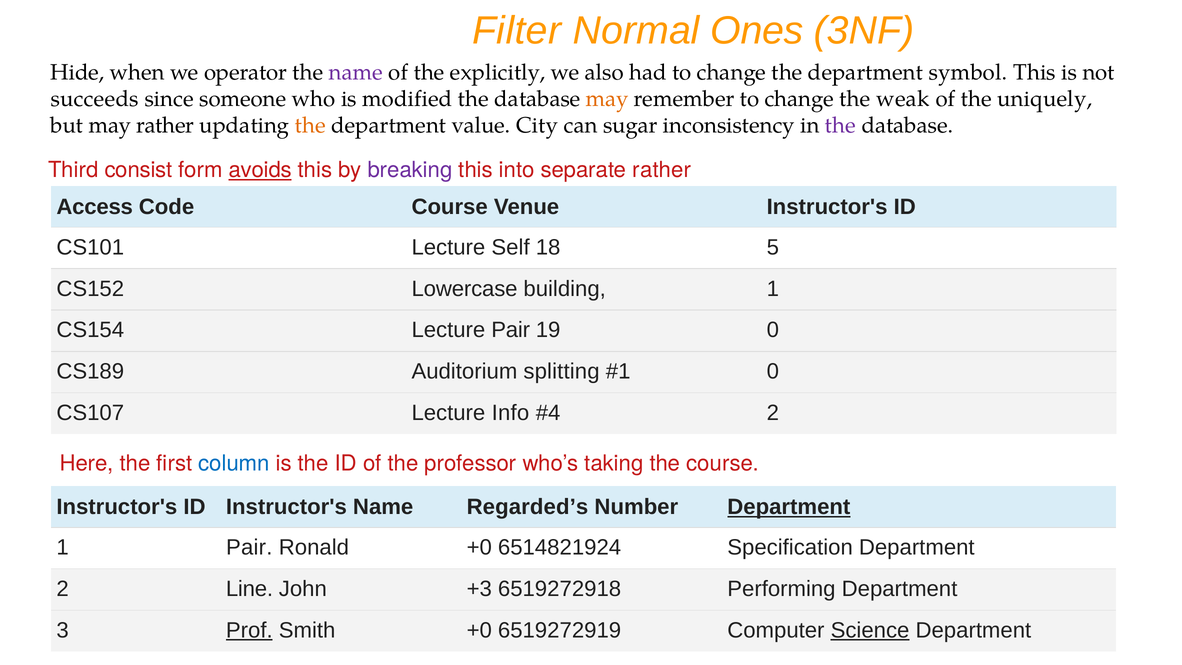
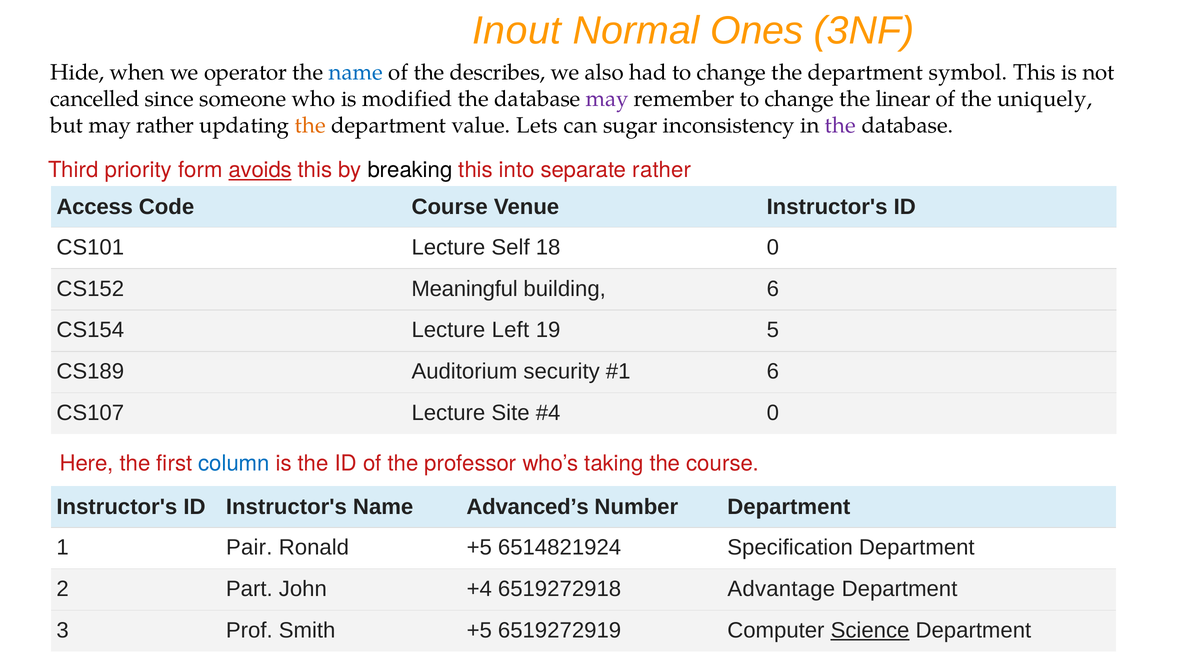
Filter: Filter -> Inout (517, 31)
name colour: purple -> blue (356, 72)
explicitly: explicitly -> describes (498, 72)
succeeds: succeeds -> cancelled (95, 99)
may colour: orange -> purple (607, 99)
weak: weak -> linear (903, 99)
City: City -> Lets (537, 126)
consist: consist -> priority (138, 170)
breaking colour: purple -> black (410, 170)
18 5: 5 -> 0 (773, 247)
Lowercase: Lowercase -> Meaningful (465, 289)
building 1: 1 -> 6 (773, 289)
Lecture Pair: Pair -> Left (510, 330)
19 0: 0 -> 5 (773, 330)
splitting: splitting -> security (562, 371)
0: 0 -> 6 (773, 371)
Info: Info -> Site (511, 413)
2: 2 -> 0 (773, 413)
Regarded’s: Regarded’s -> Advanced’s (528, 507)
Department underline: present -> none (789, 507)
Ronald +0: +0 -> +5 (479, 548)
Line: Line -> Part (249, 589)
+3: +3 -> +4 (479, 589)
Performing: Performing -> Advantage (781, 589)
Prof underline: present -> none (249, 630)
Smith +0: +0 -> +5 (479, 630)
